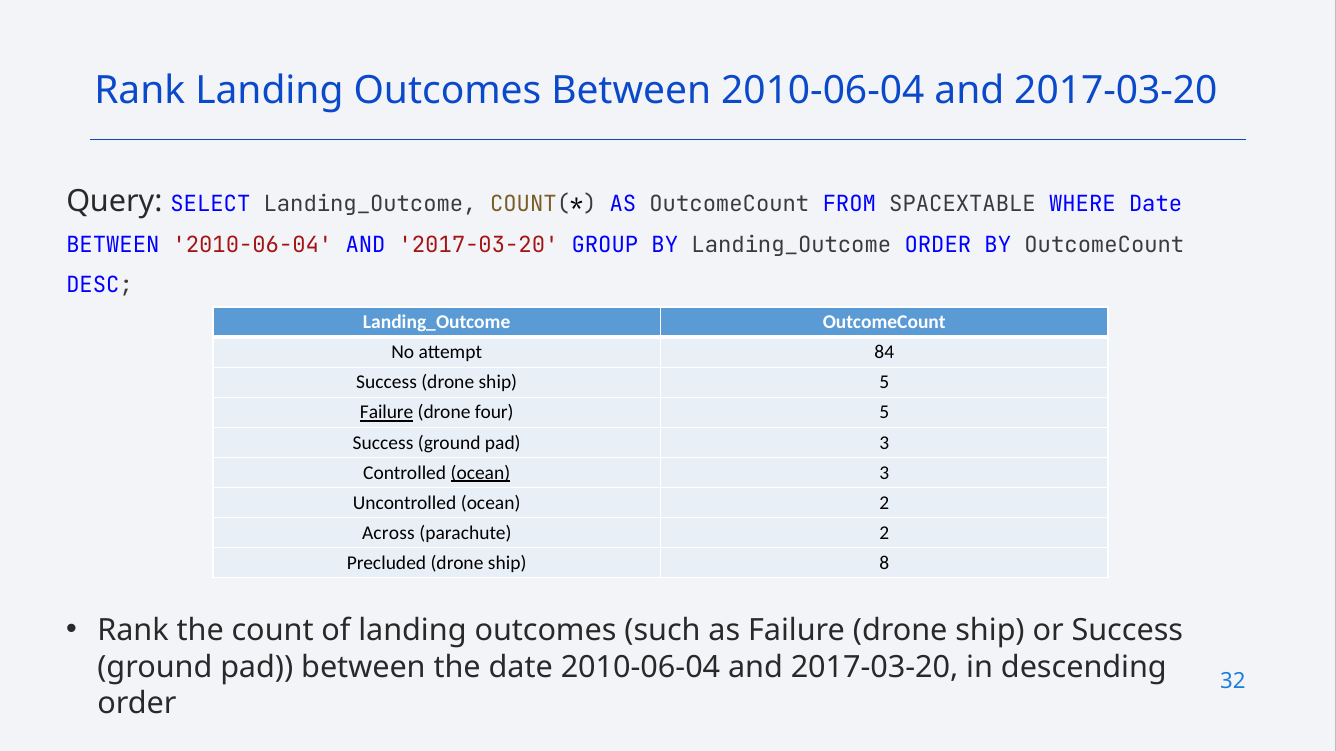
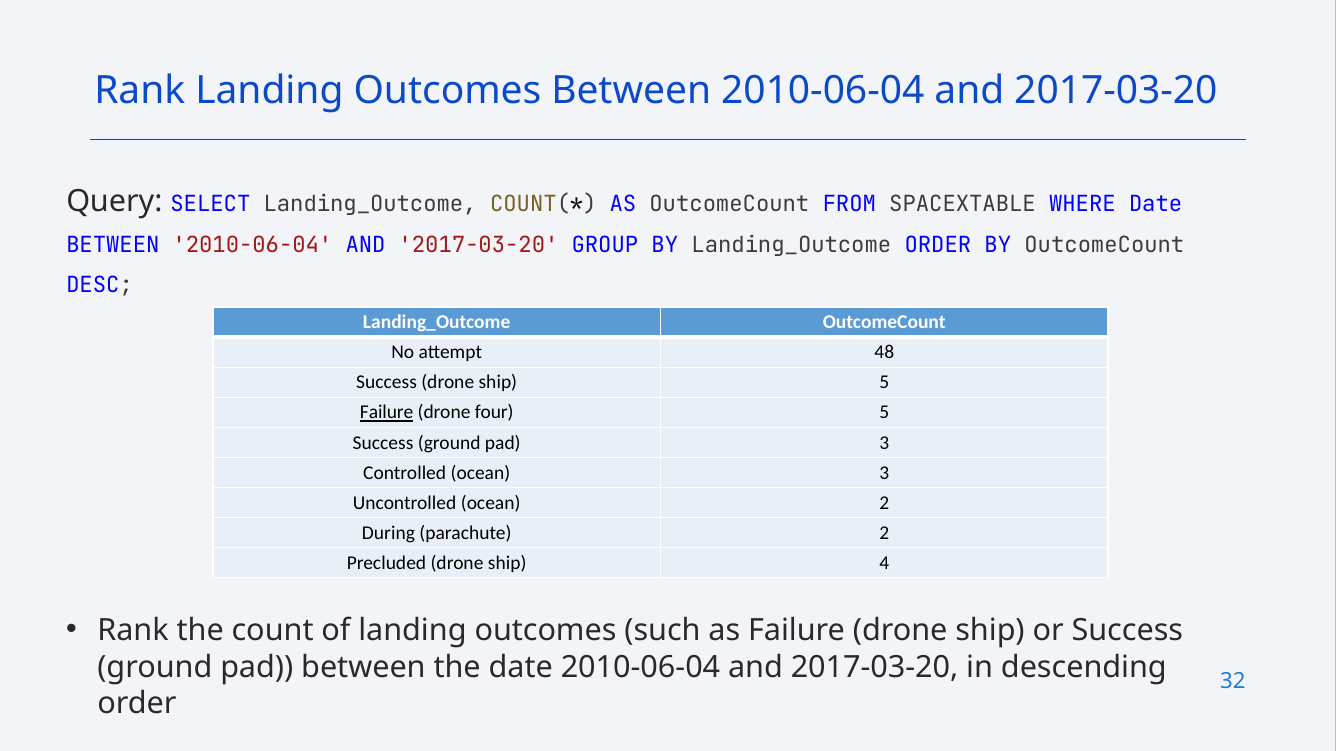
84: 84 -> 48 (884, 353)
ocean underline: present -> none (480, 473)
Across: Across -> During (388, 533)
8: 8 -> 4 (884, 563)
